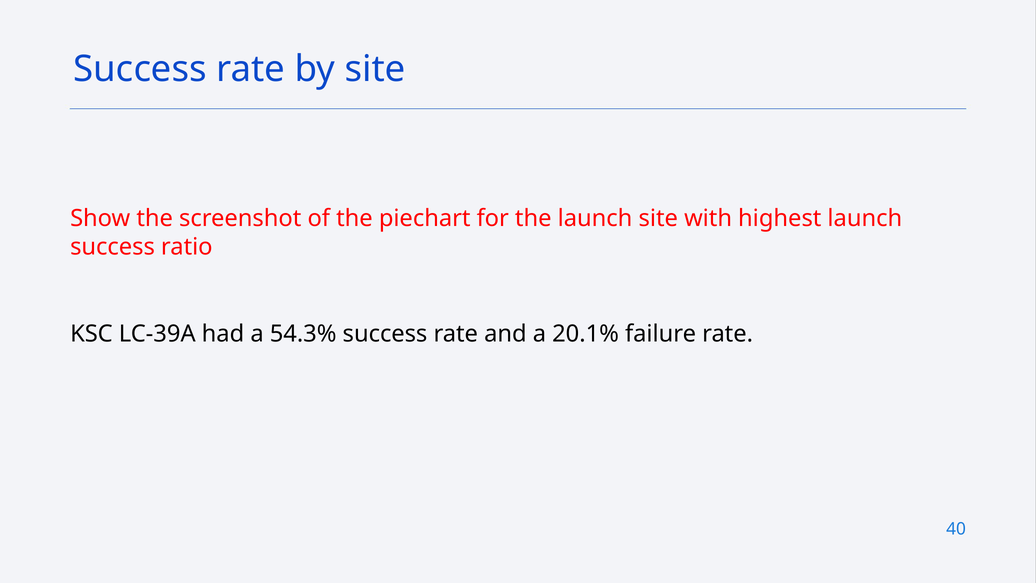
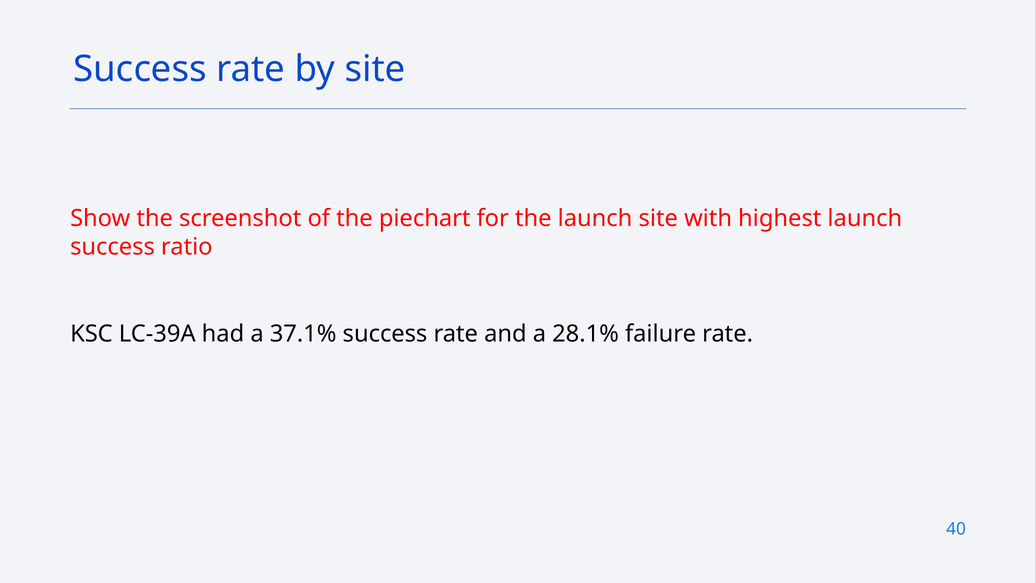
54.3%: 54.3% -> 37.1% (303, 334)
20.1%: 20.1% -> 28.1% (586, 334)
